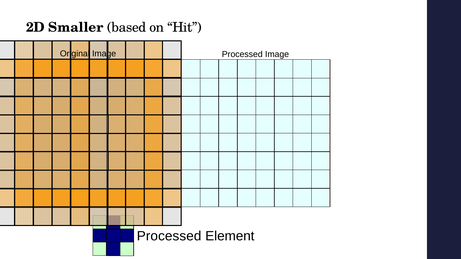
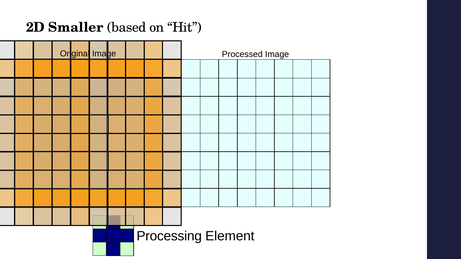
Processed: Processed -> Processing (169, 236)
